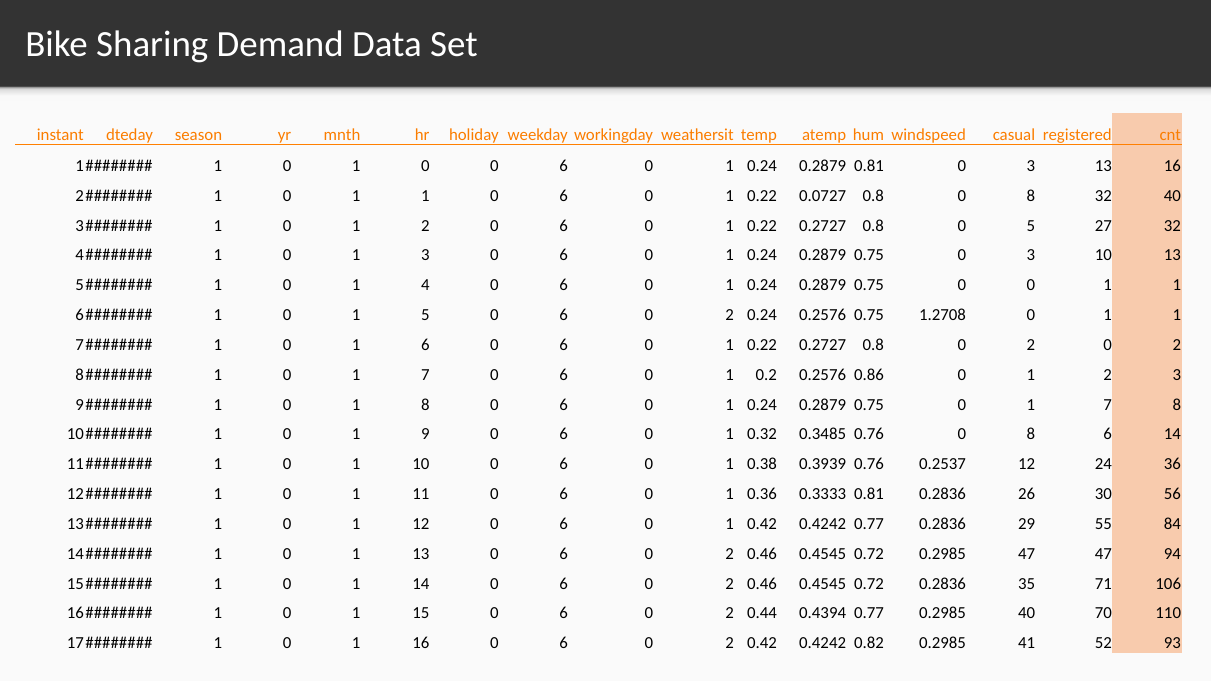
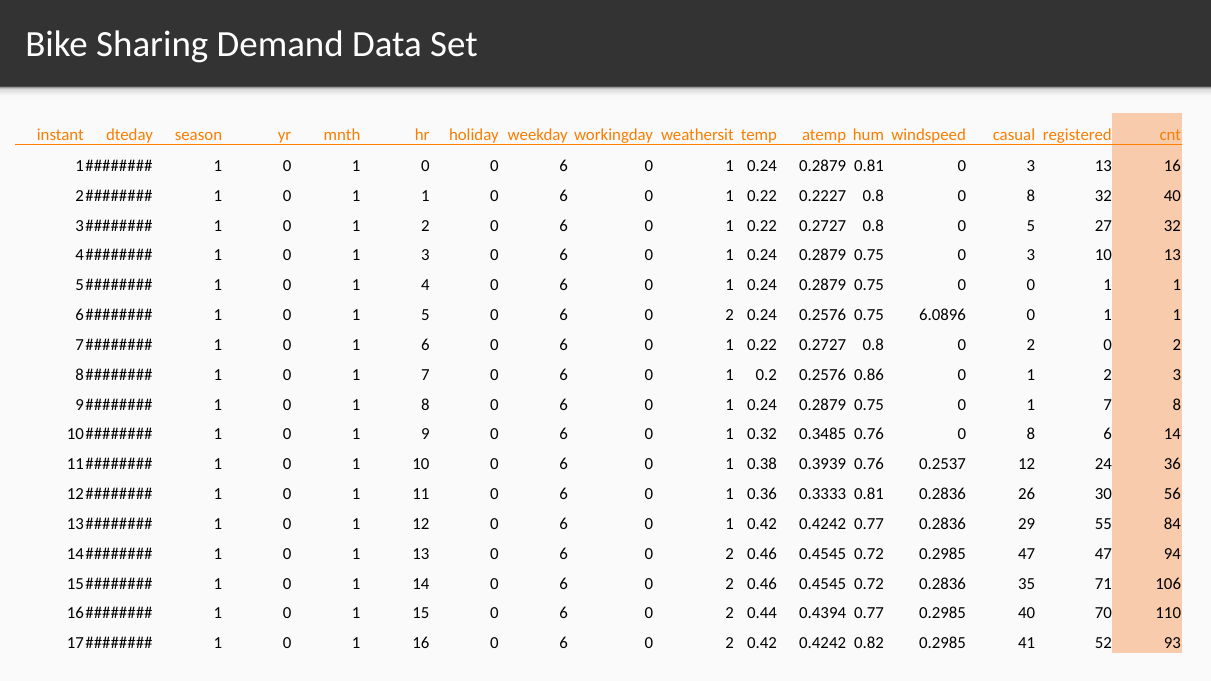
0.0727: 0.0727 -> 0.2227 (823, 196)
1.2708: 1.2708 -> 6.0896 (943, 315)
